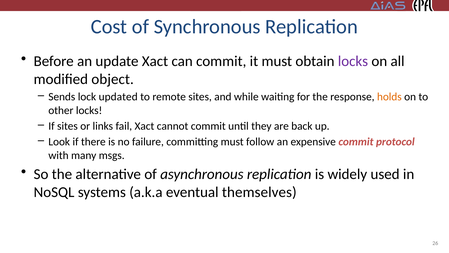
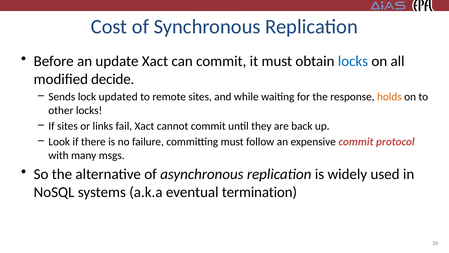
locks colour: purple -> blue (353, 61)
object: object -> decide (113, 79)
themselves: themselves -> termination (259, 192)
